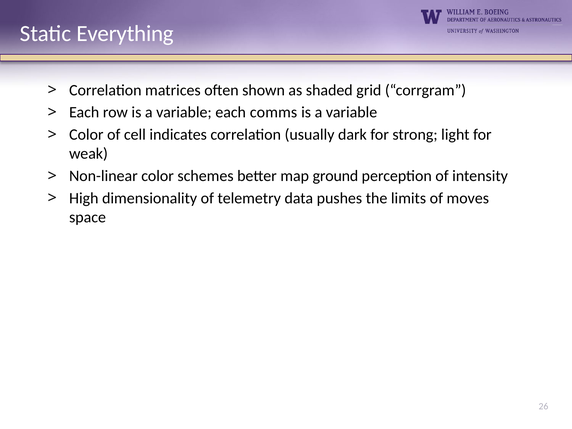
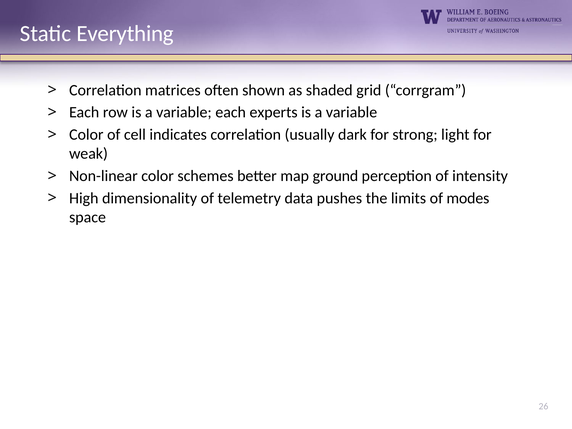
comms: comms -> experts (274, 112)
moves: moves -> modes (468, 198)
